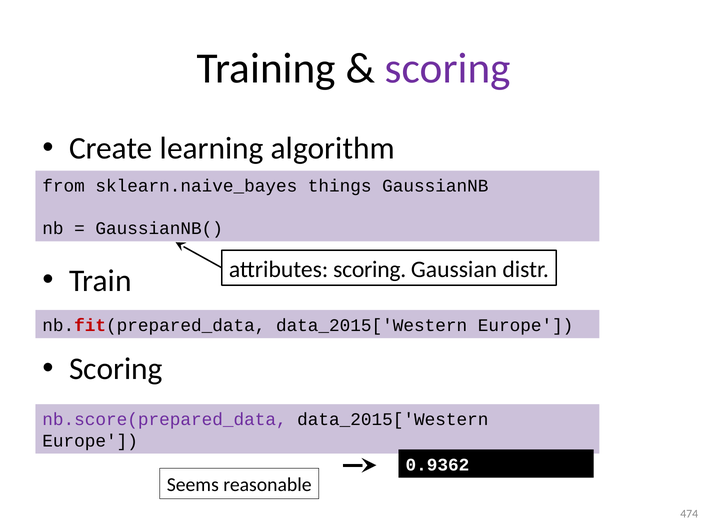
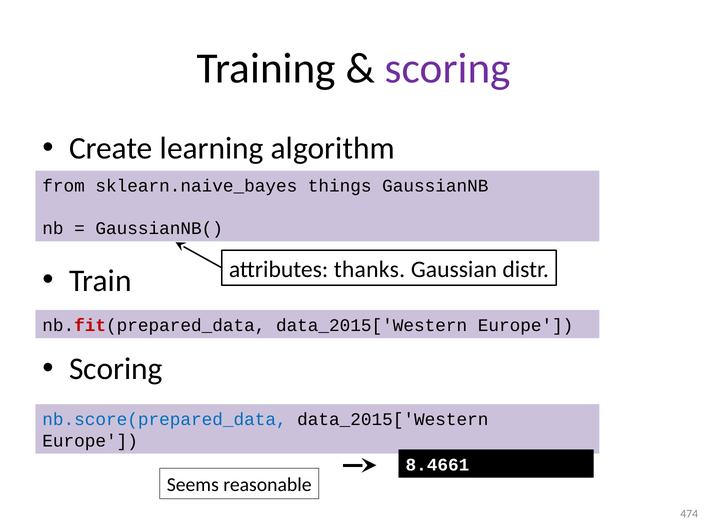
attributes scoring: scoring -> thanks (369, 270)
nb.score(prepared_data colour: purple -> blue (164, 419)
0.9362: 0.9362 -> 8.4661 (437, 465)
